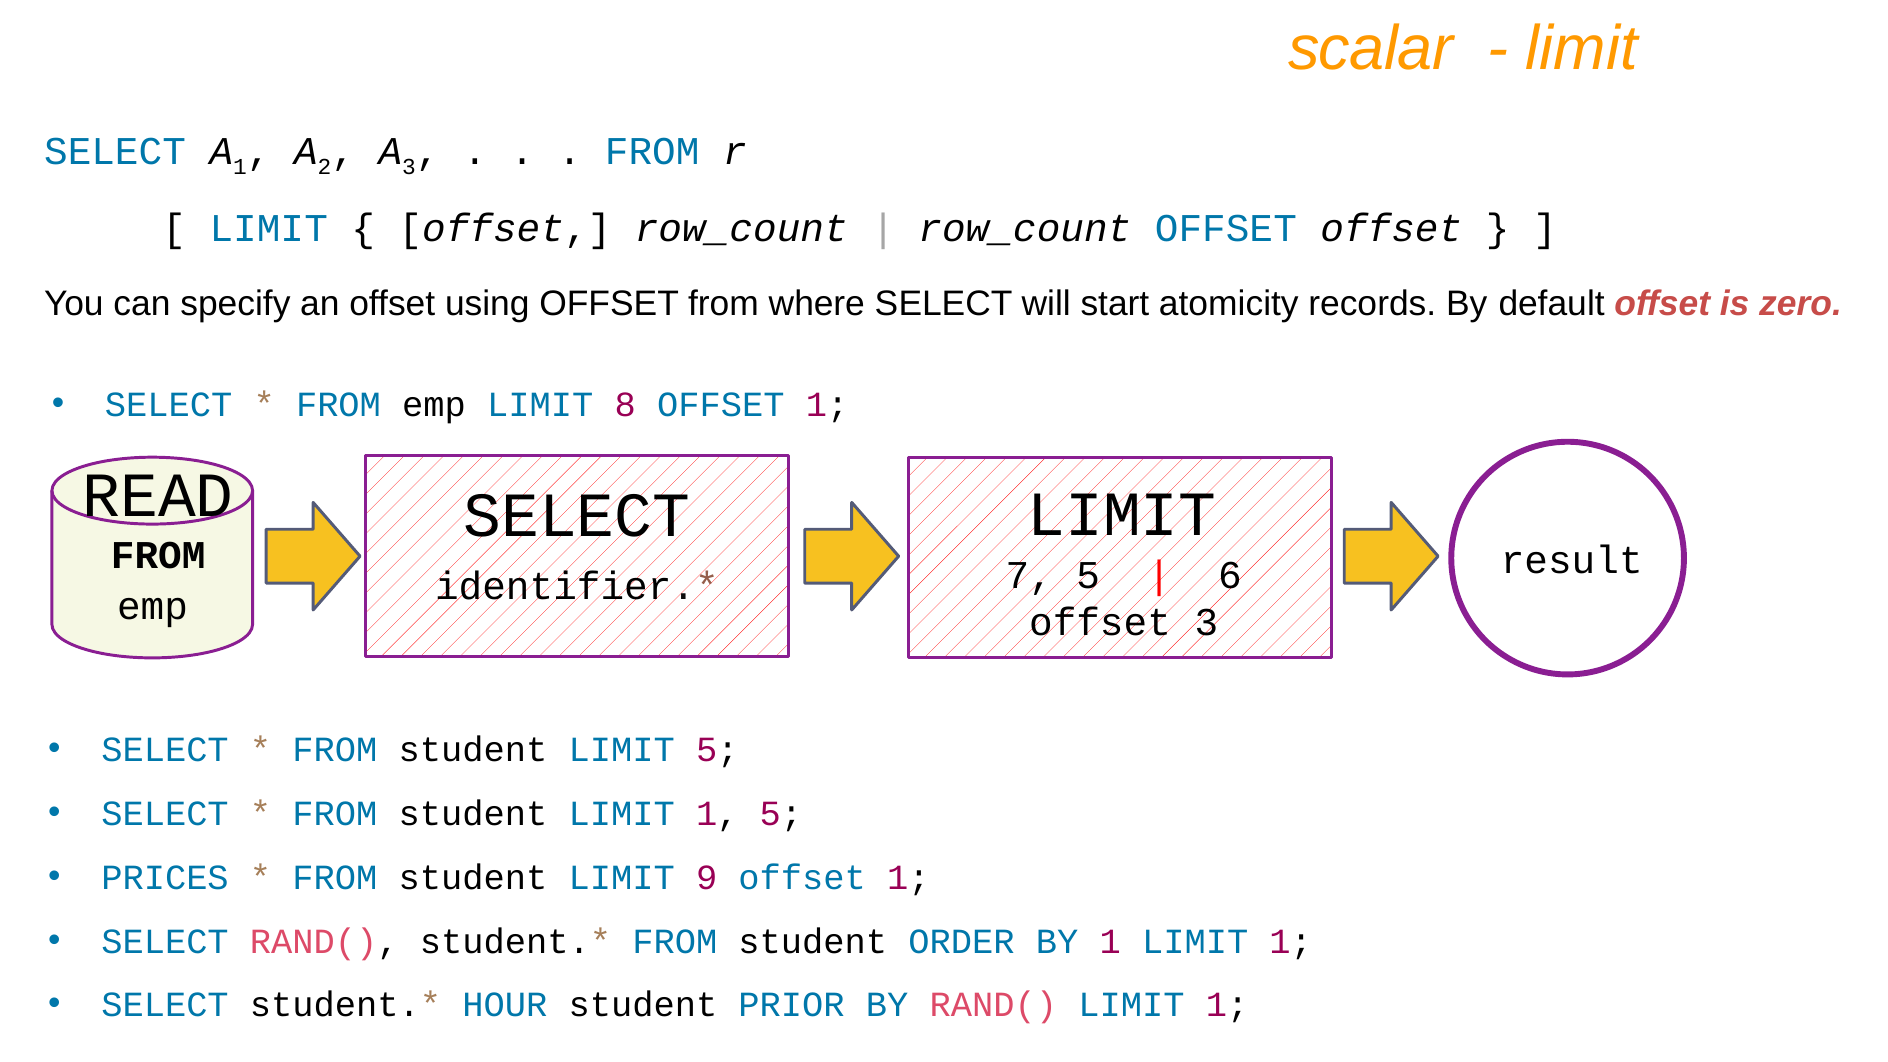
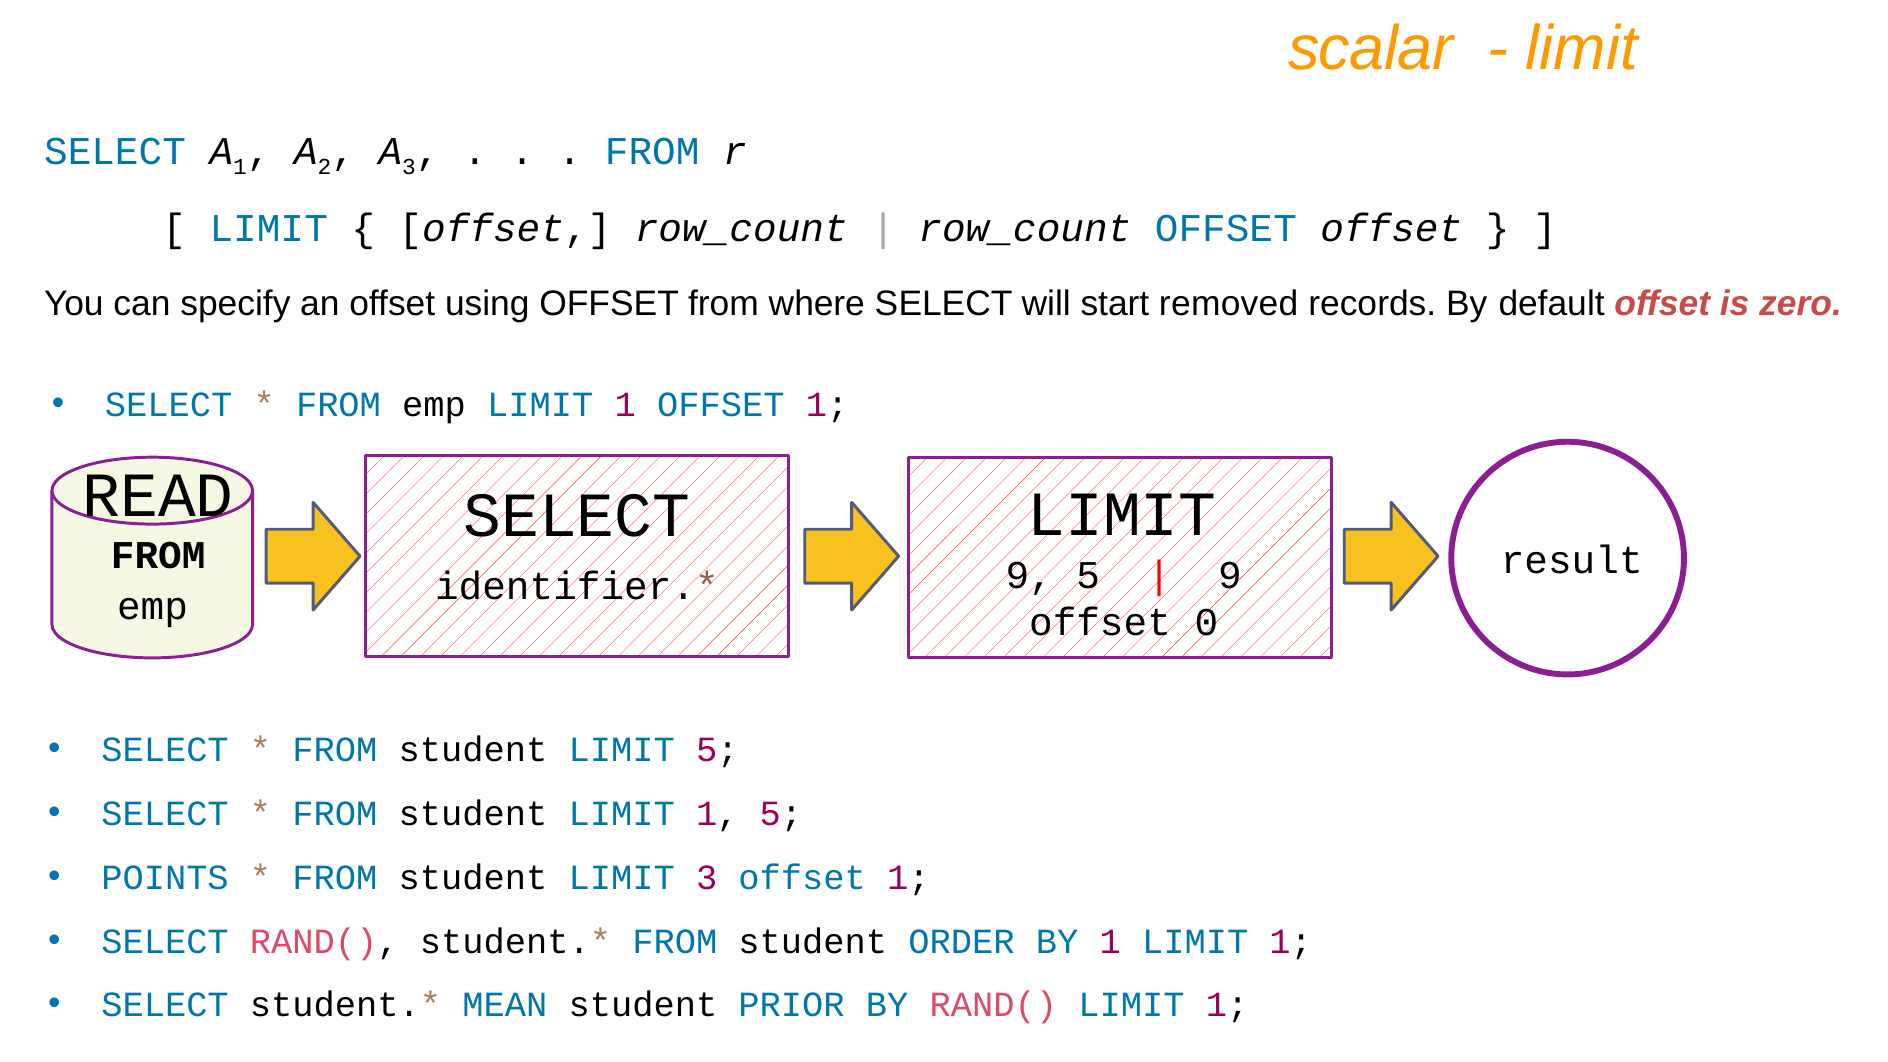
atomicity: atomicity -> removed (1229, 304)
emp LIMIT 8: 8 -> 1 (625, 405)
7: 7 -> 9 (1029, 576)
6: 6 -> 9 (1230, 576)
offset 3: 3 -> 0 (1207, 623)
PRICES: PRICES -> POINTS (165, 878)
LIMIT 9: 9 -> 3 (707, 878)
HOUR: HOUR -> MEAN (505, 1005)
